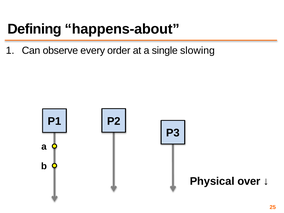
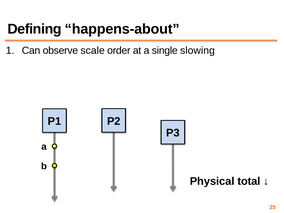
every: every -> scale (93, 51)
over: over -> total (249, 181)
